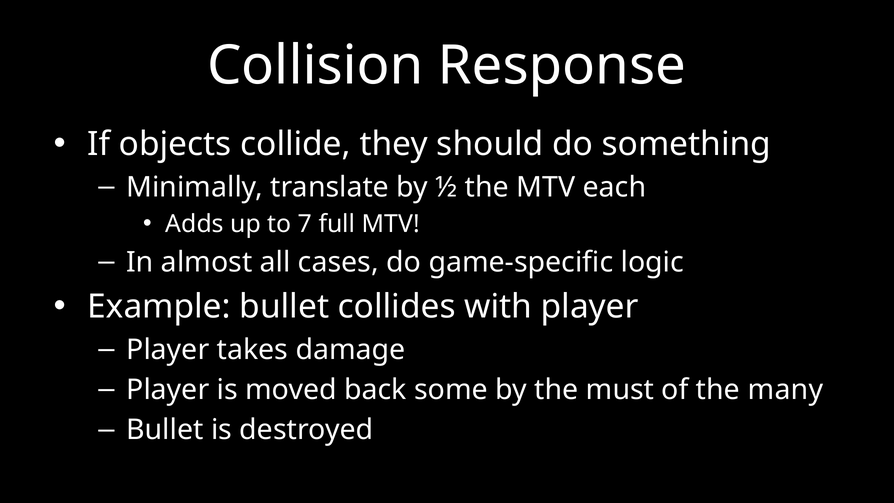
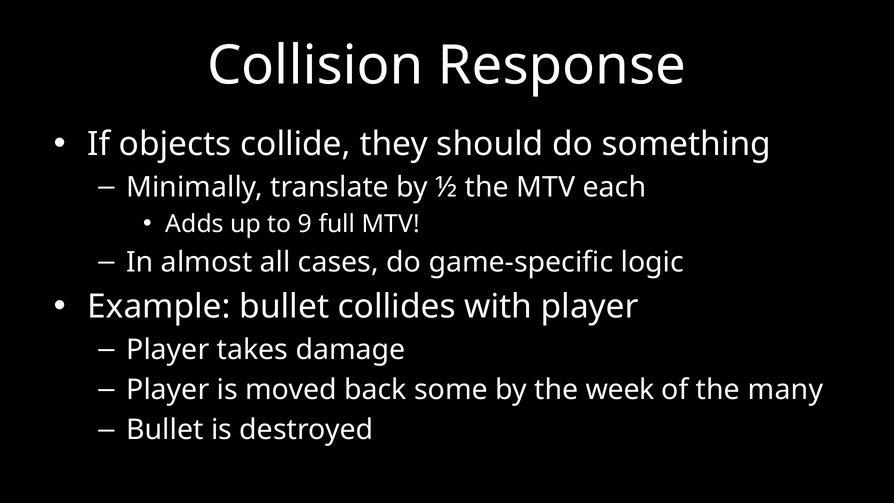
7: 7 -> 9 (305, 224)
must: must -> week (620, 390)
